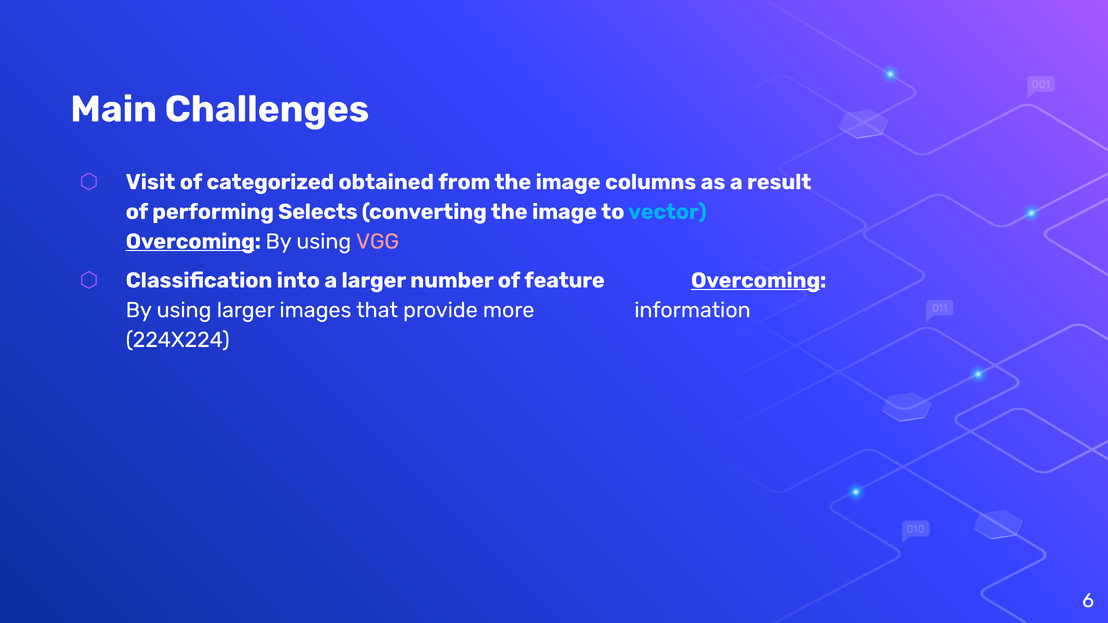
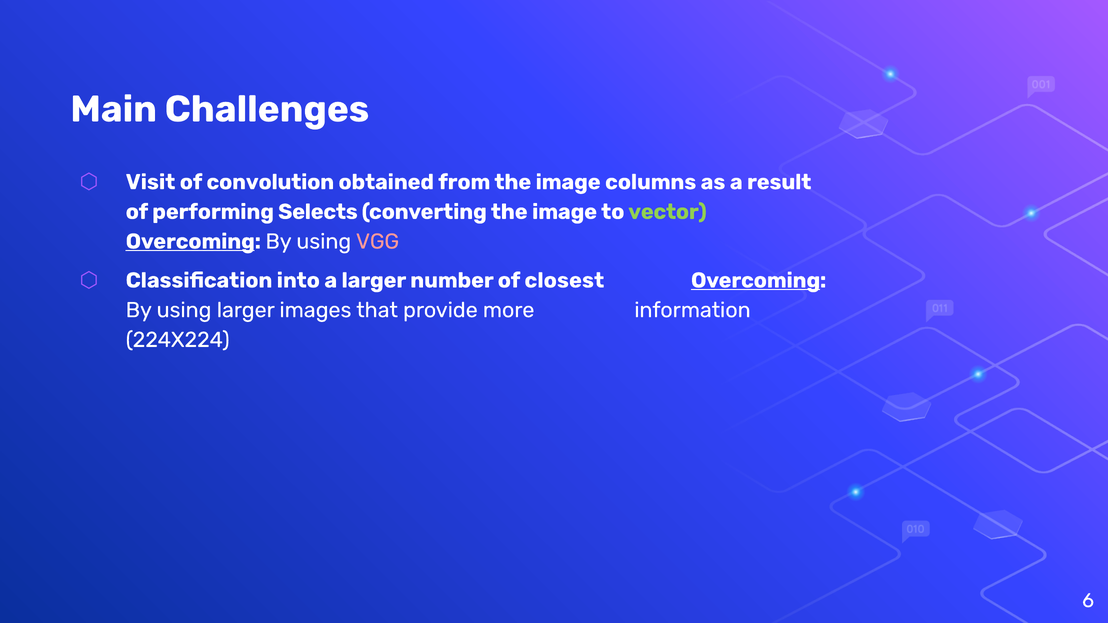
categorized: categorized -> convolution (270, 182)
vector colour: light blue -> light green (667, 212)
feature: feature -> closest (564, 280)
